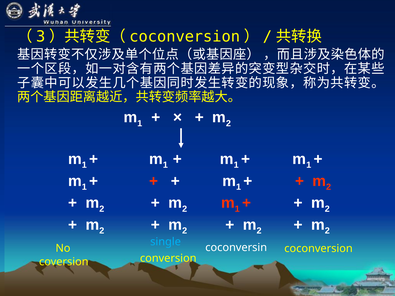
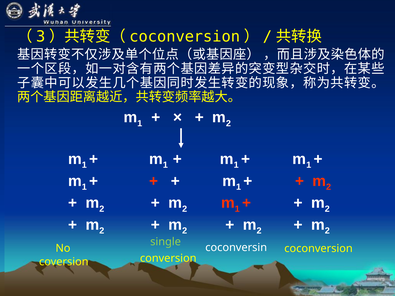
single colour: light blue -> light green (166, 242)
